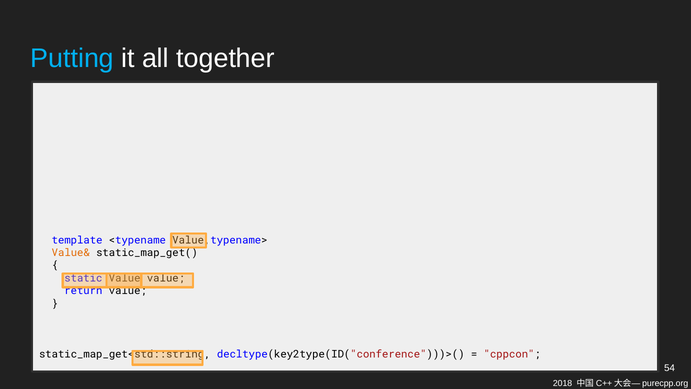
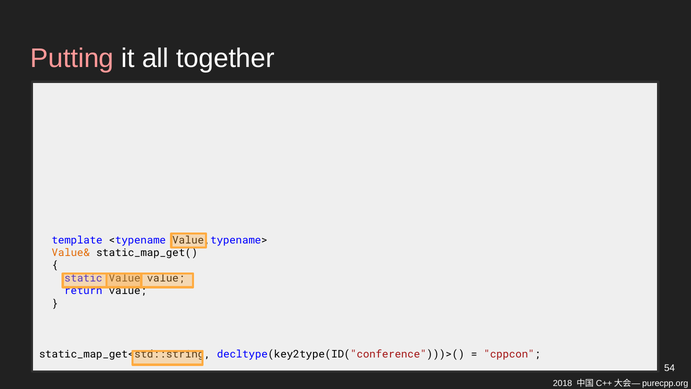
Putting colour: light blue -> pink (72, 59)
